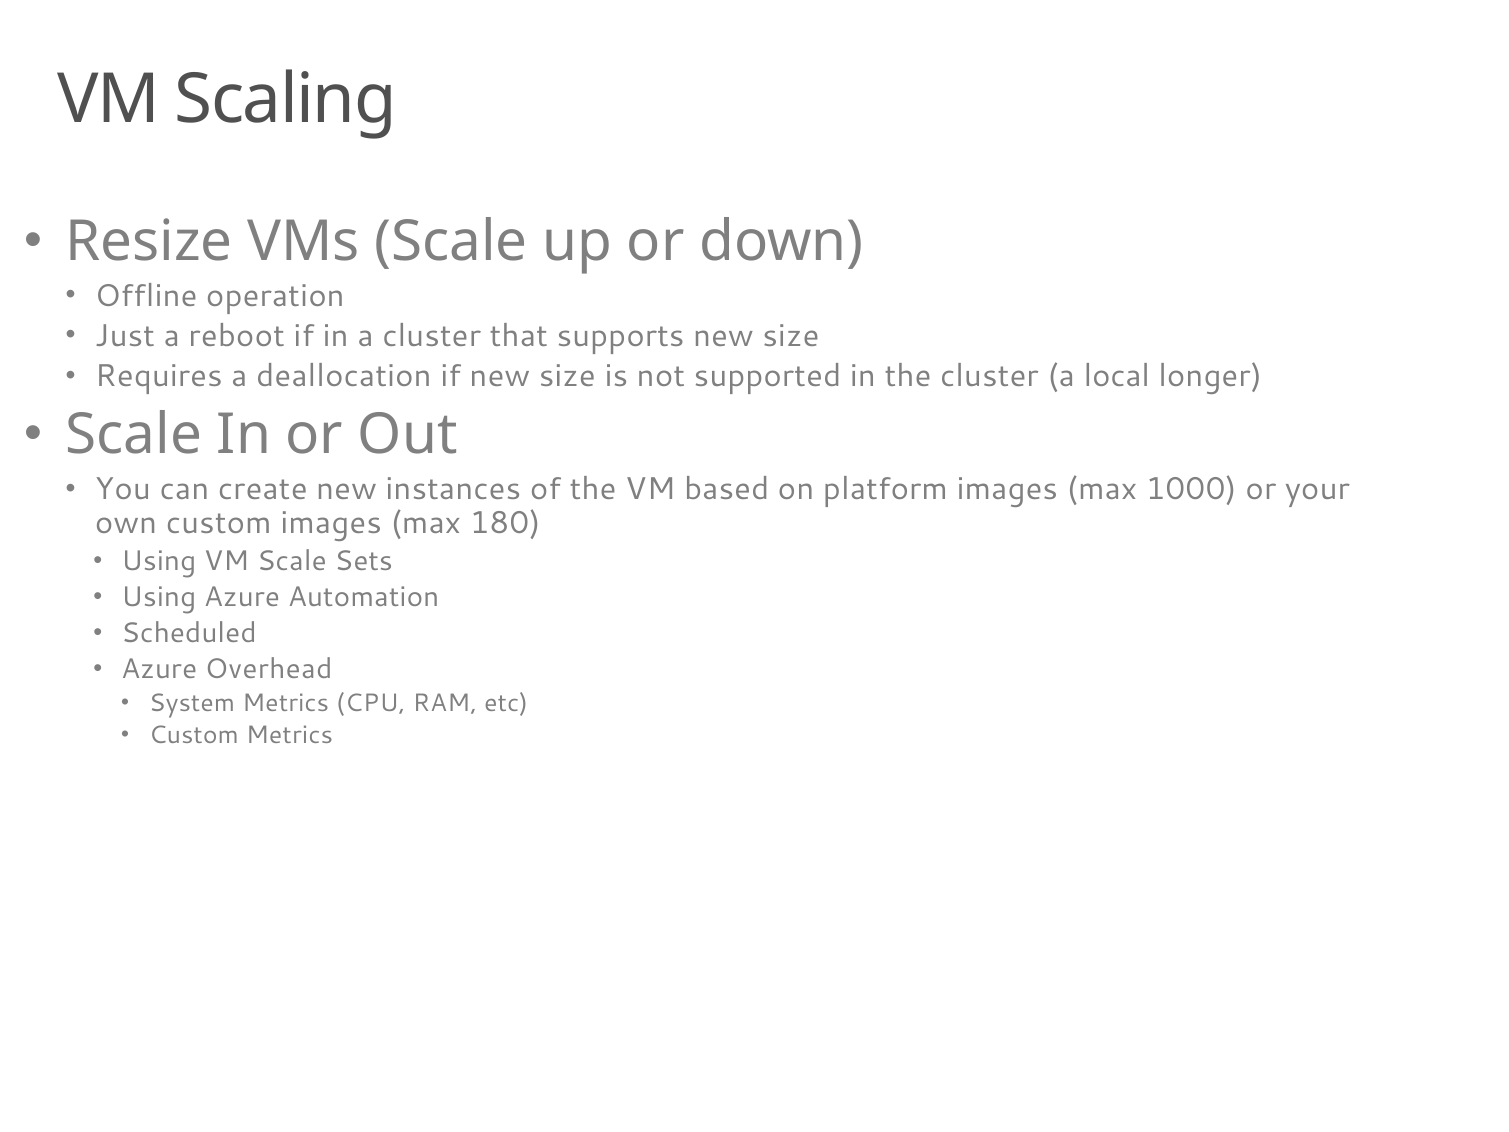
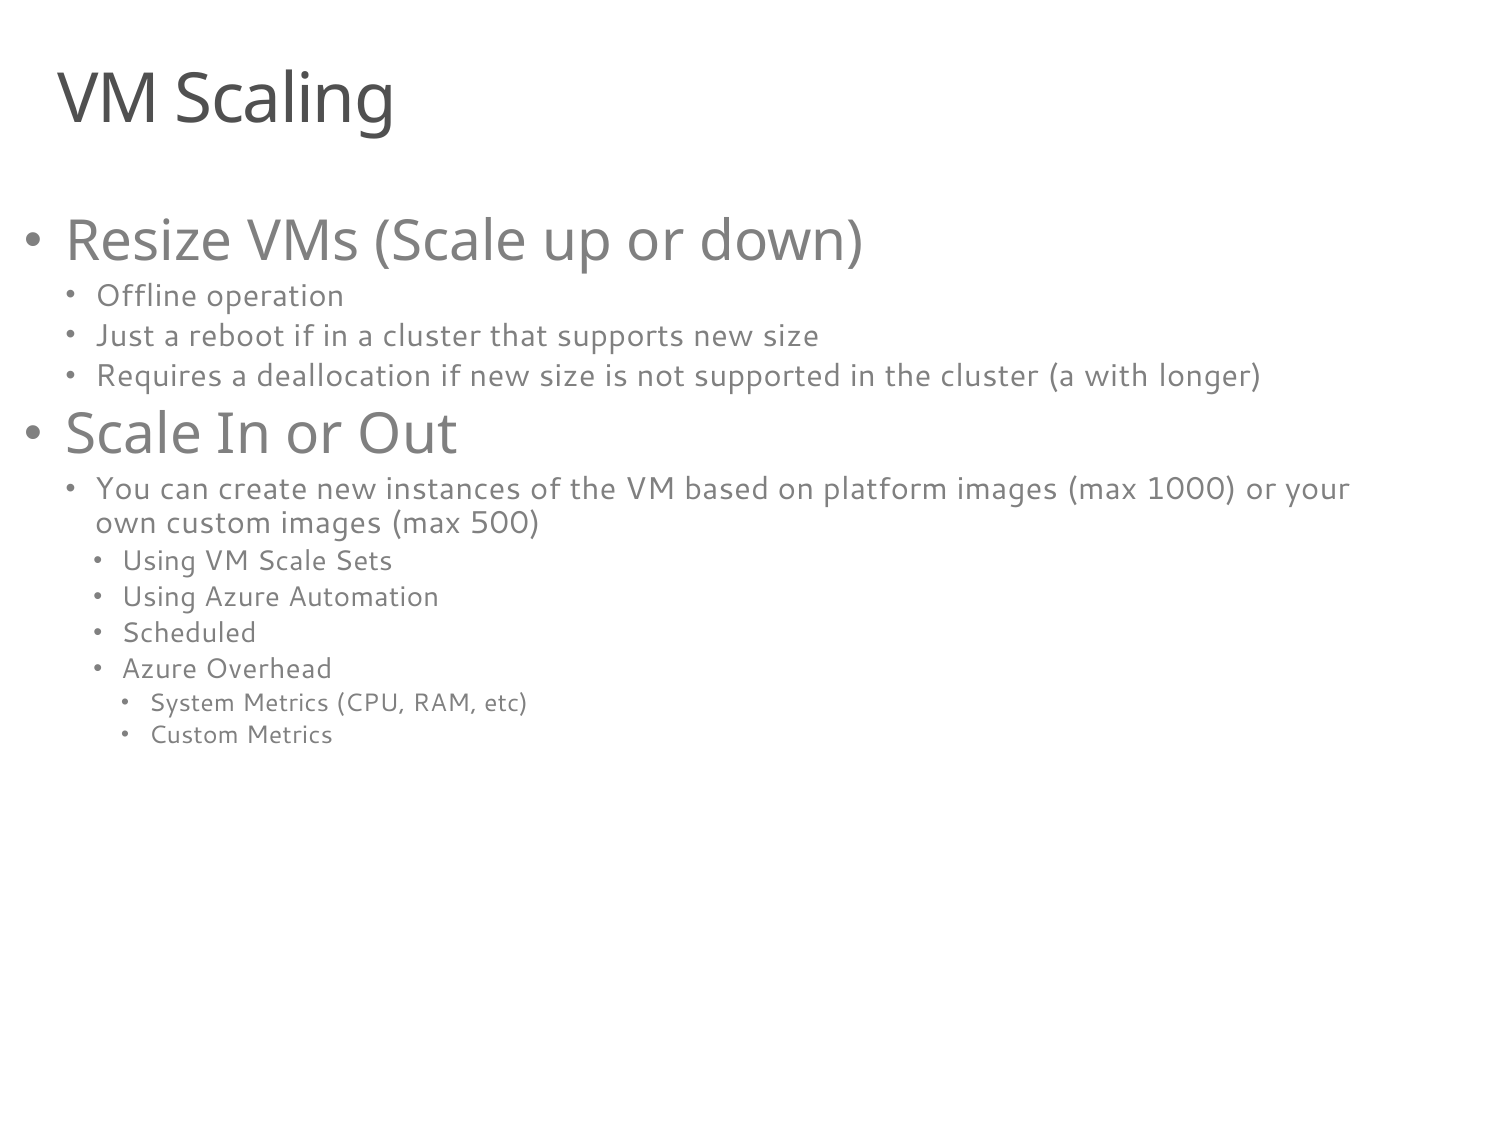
local: local -> with (1117, 376)
180: 180 -> 500 (505, 523)
